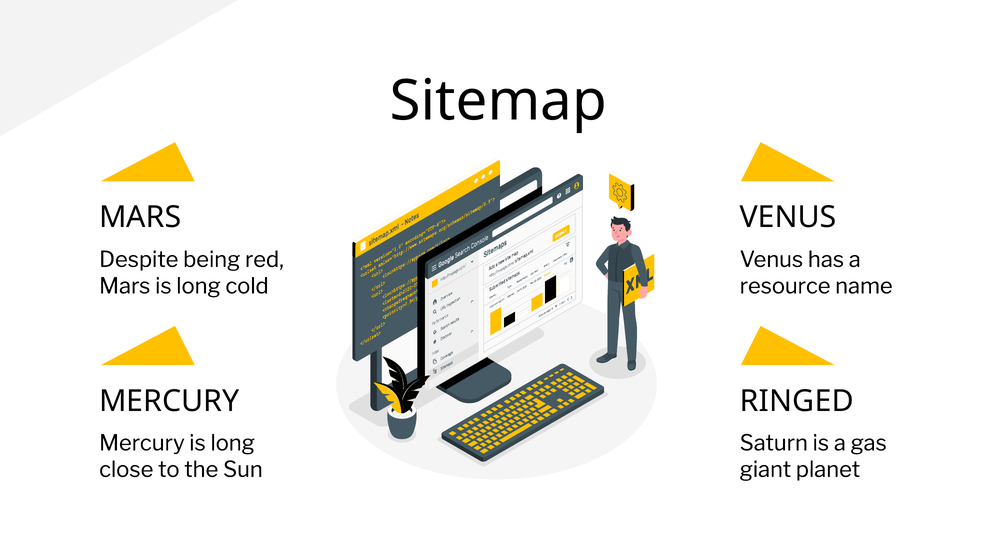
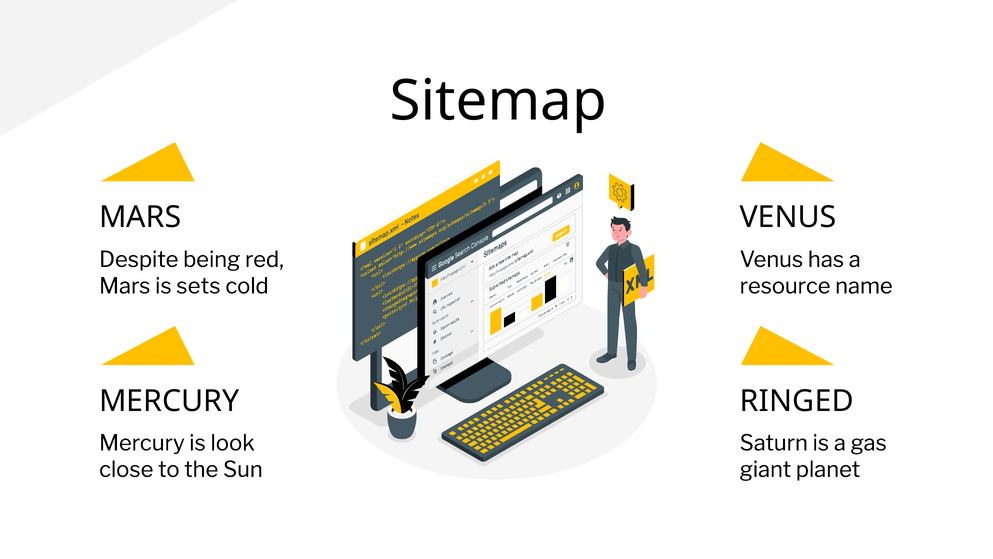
Mars is long: long -> sets (198, 286)
Mercury is long: long -> look (233, 443)
